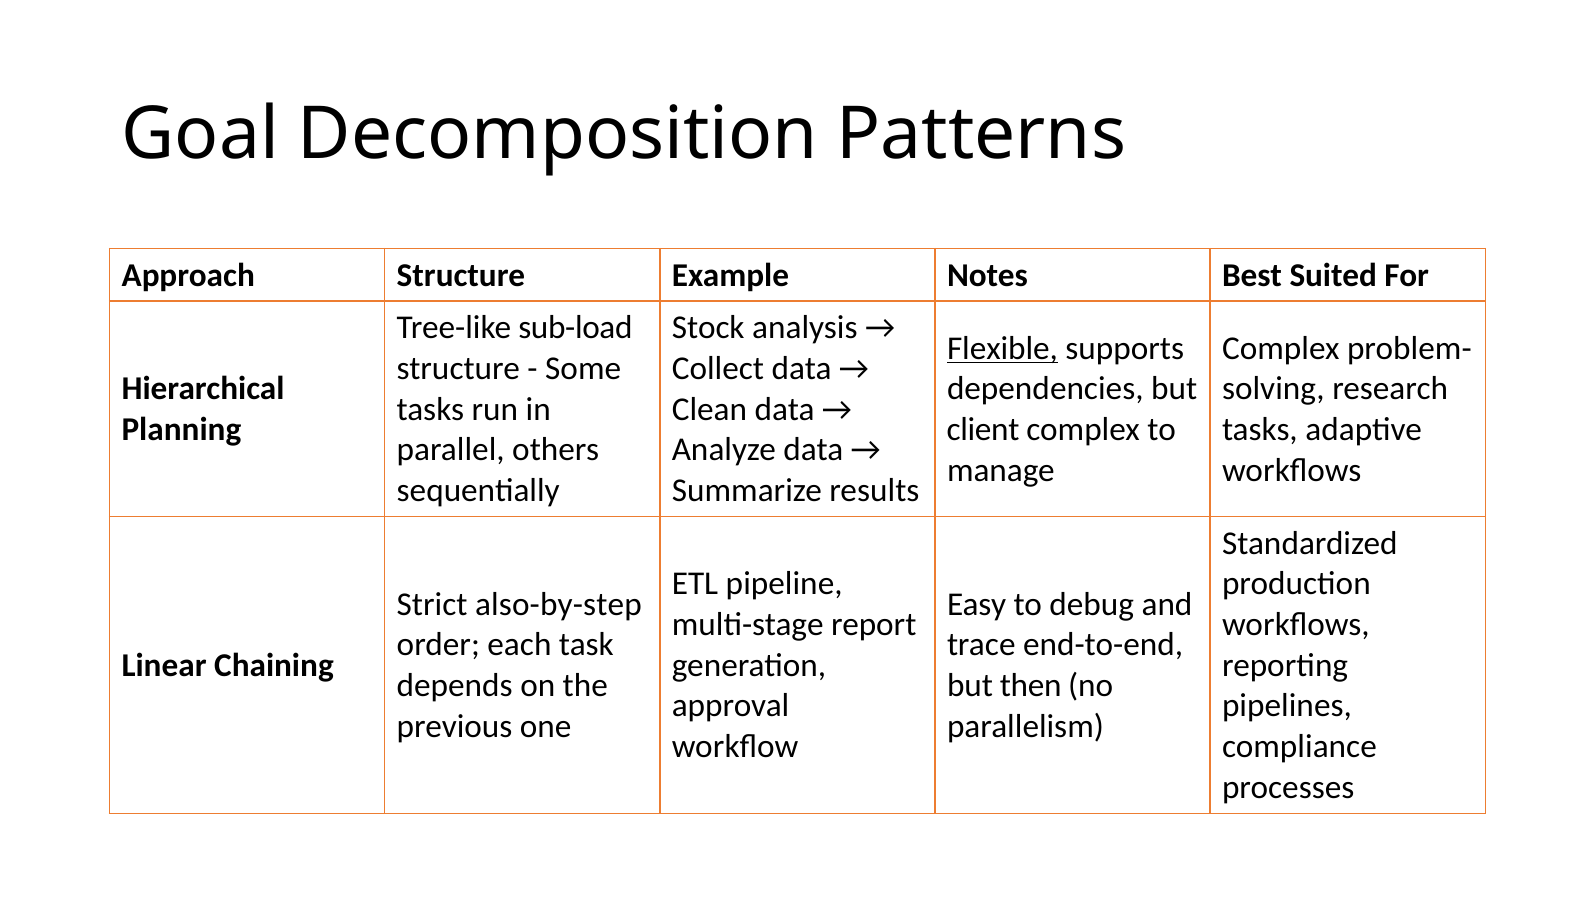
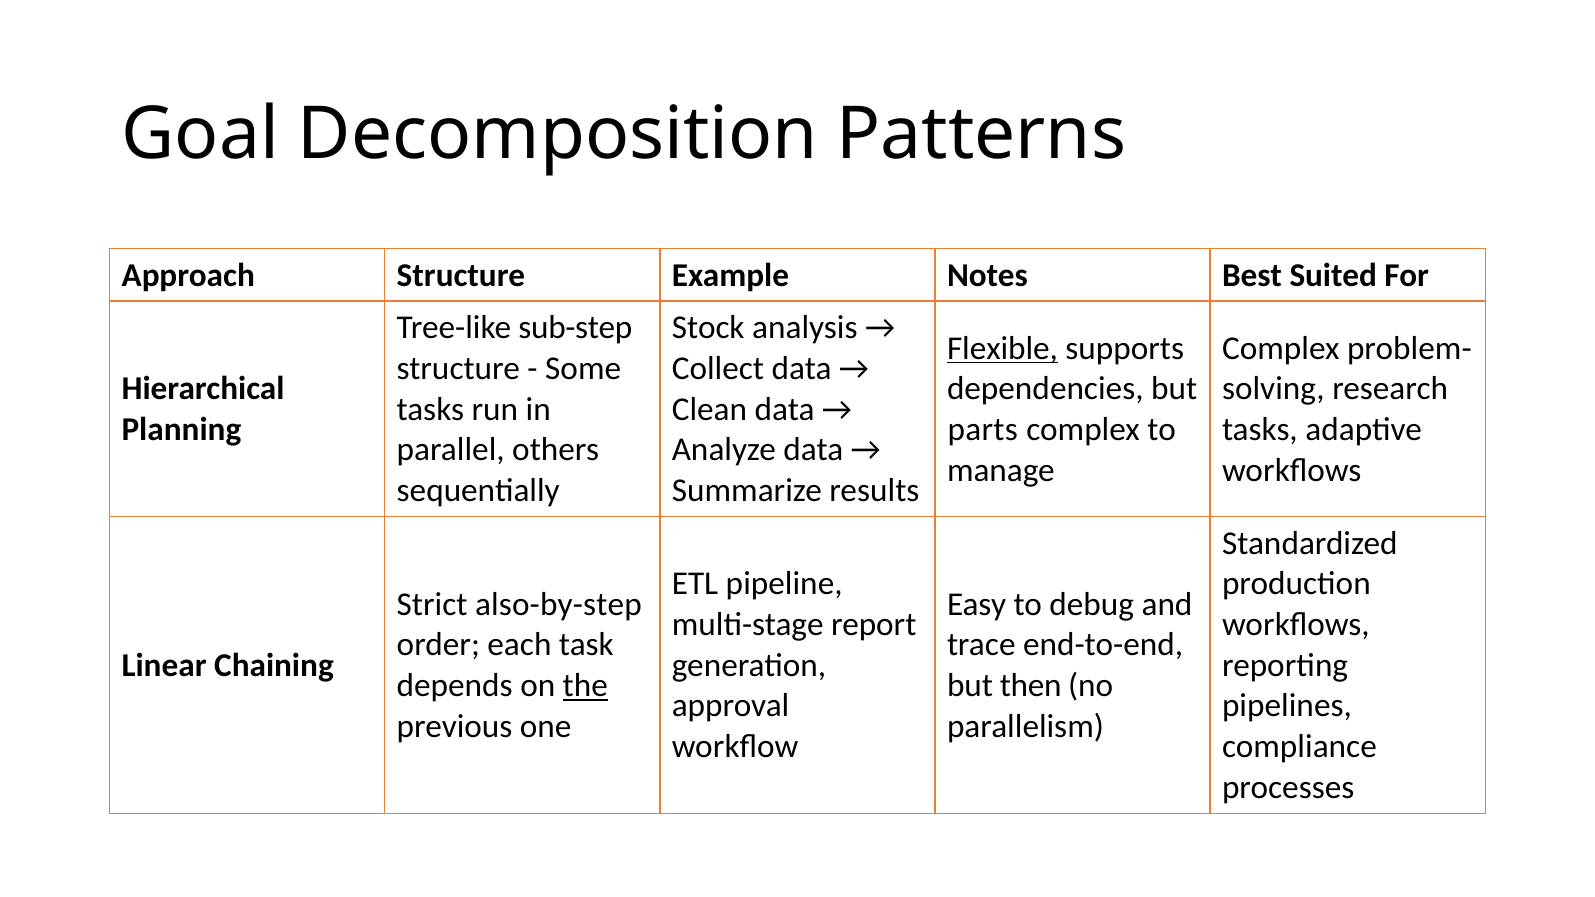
sub-load: sub-load -> sub-step (575, 328)
client: client -> parts (983, 430)
the underline: none -> present (585, 686)
